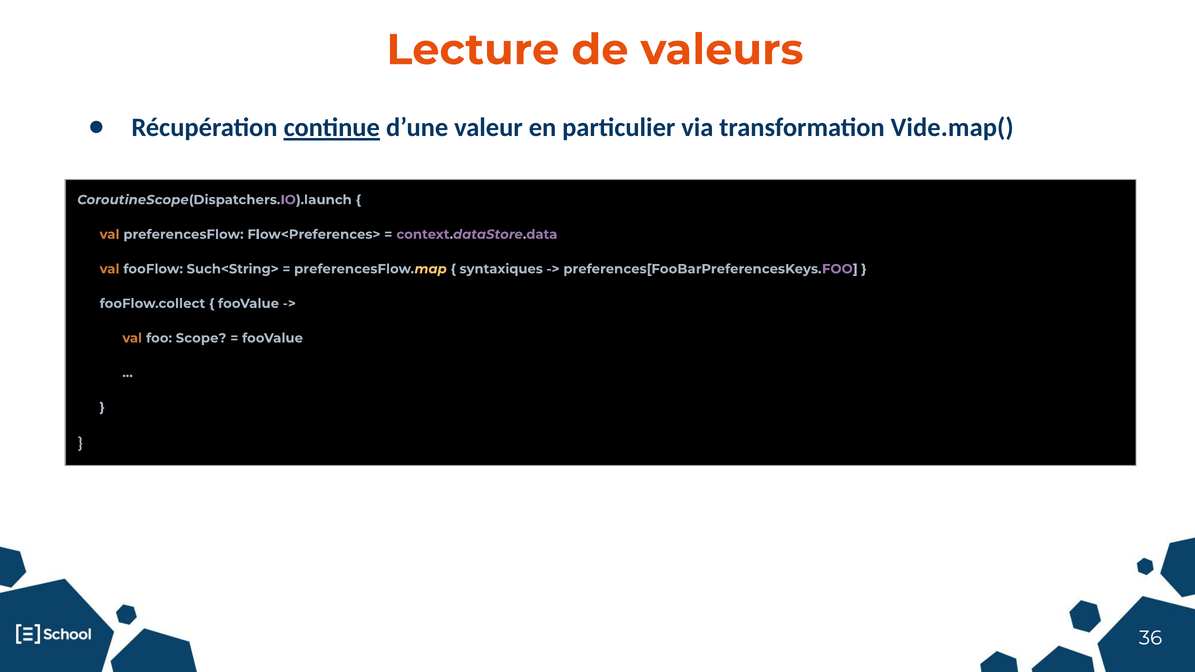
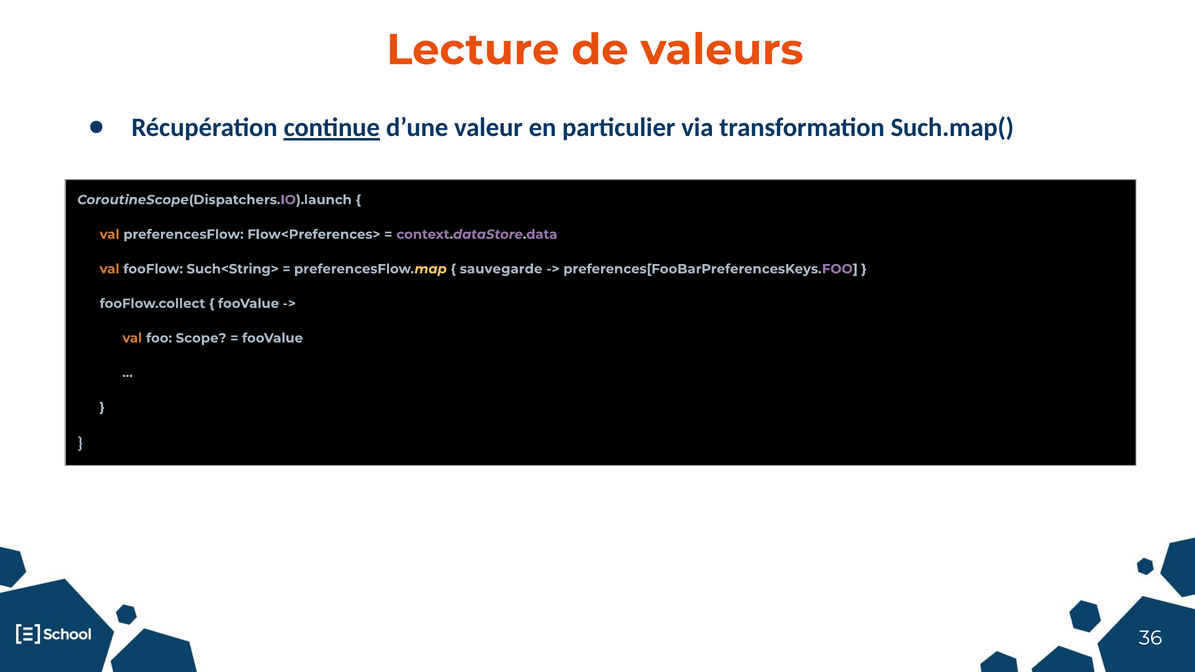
Vide.map(: Vide.map( -> Such.map( (952, 128)
syntaxiques: syntaxiques -> sauvegarde (501, 269)
